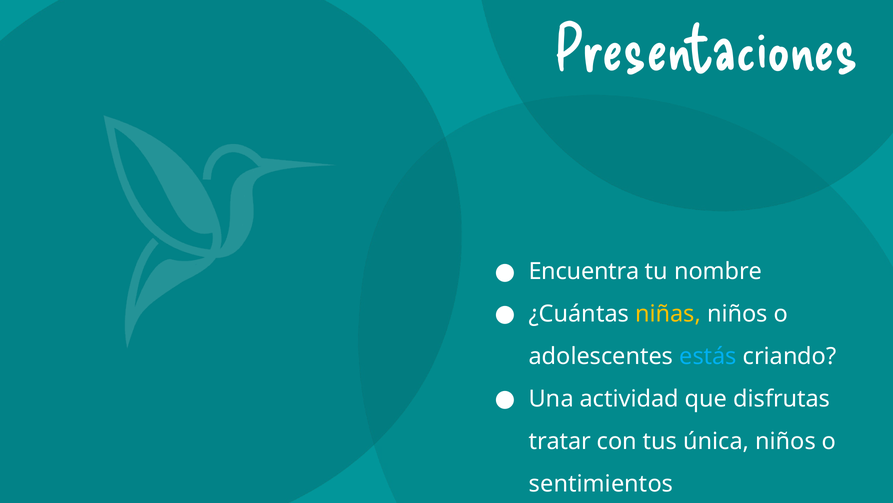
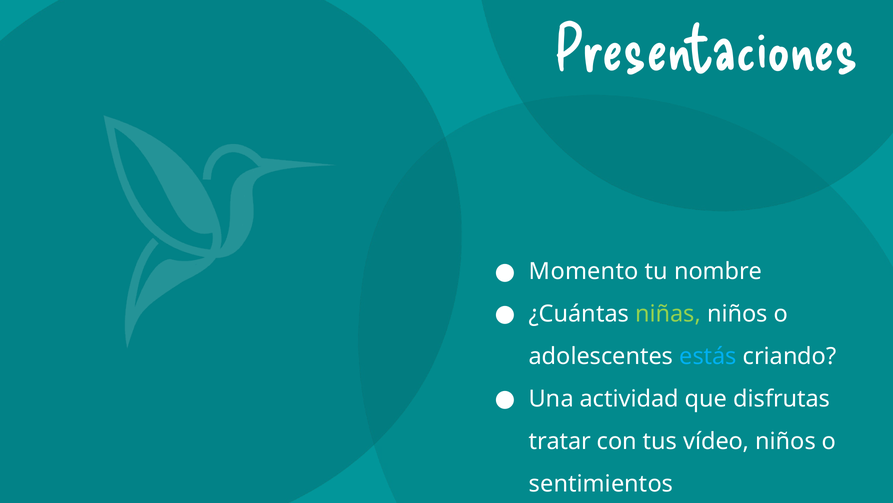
Encuentra: Encuentra -> Momento (584, 271)
niñas colour: yellow -> light green (668, 314)
única: única -> vídeo (716, 441)
